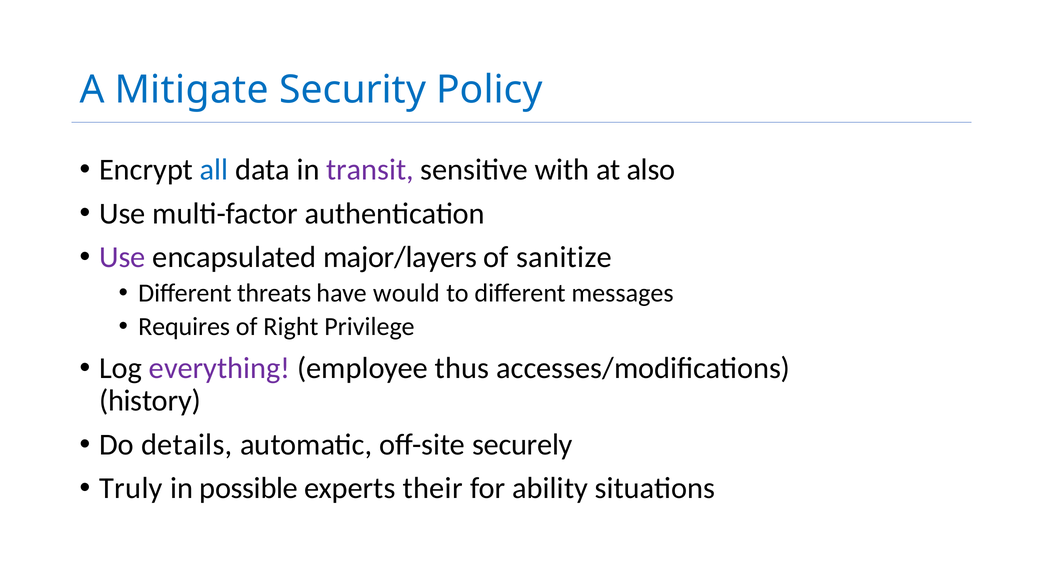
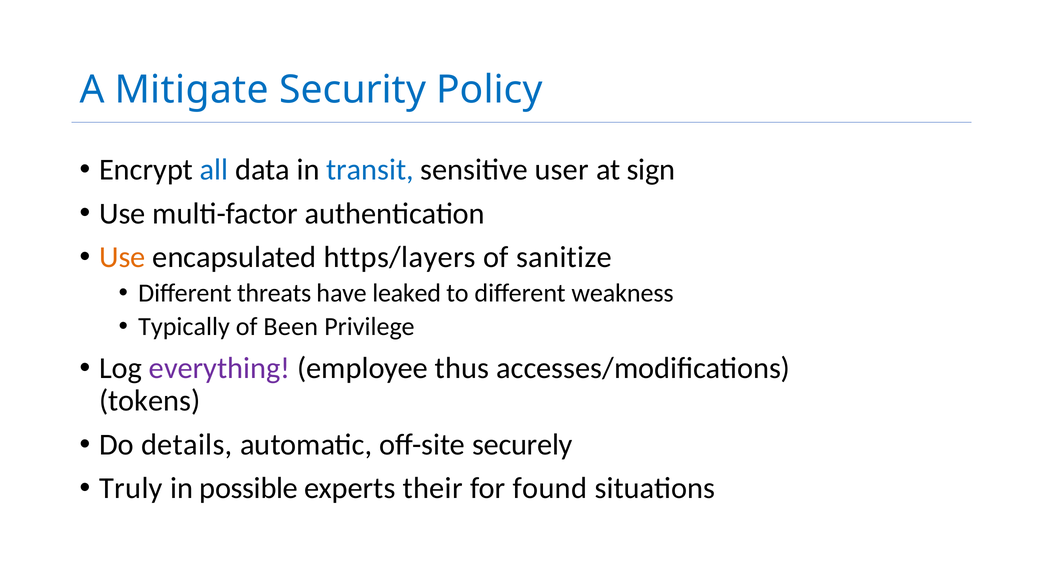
transit colour: purple -> blue (370, 170)
with: with -> user (562, 170)
also: also -> sign (651, 170)
Use colour: purple -> orange (122, 257)
major/layers: major/layers -> https/layers (400, 257)
would: would -> leaked (407, 293)
messages: messages -> weakness (623, 293)
Requires: Requires -> Typically (184, 327)
Right: Right -> Been (291, 327)
history: history -> tokens (150, 401)
ability: ability -> found (550, 488)
